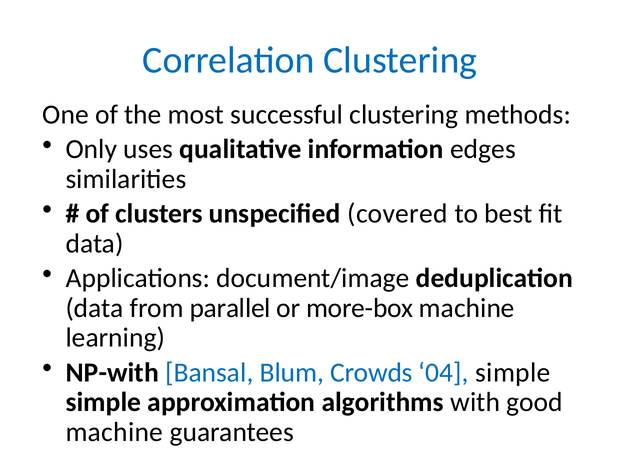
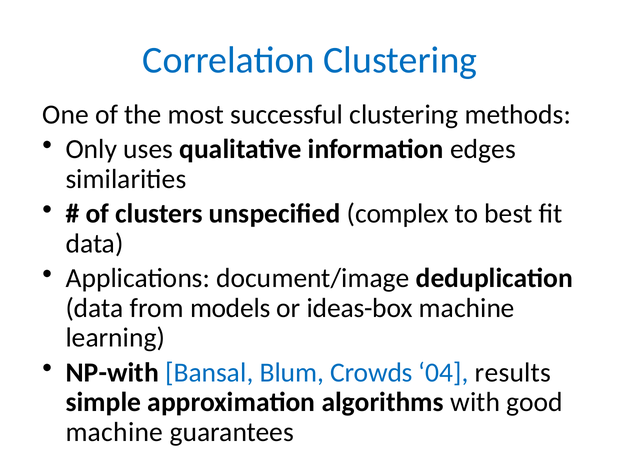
covered: covered -> complex (398, 214)
parallel: parallel -> models (230, 308)
more-box: more-box -> ideas-box (360, 308)
04 simple: simple -> results (513, 373)
